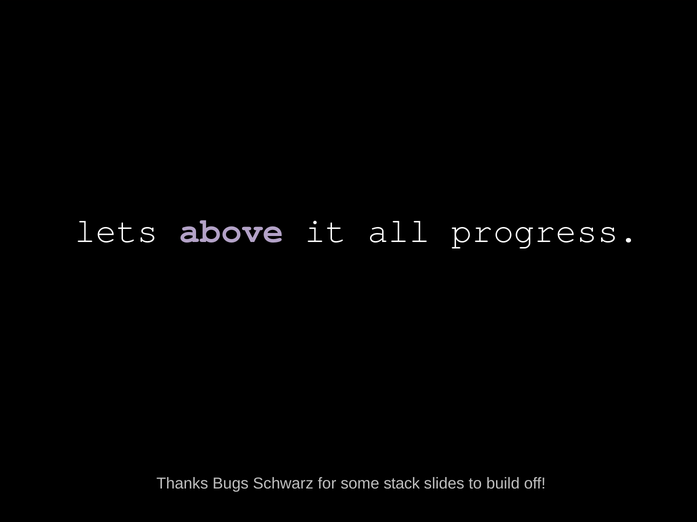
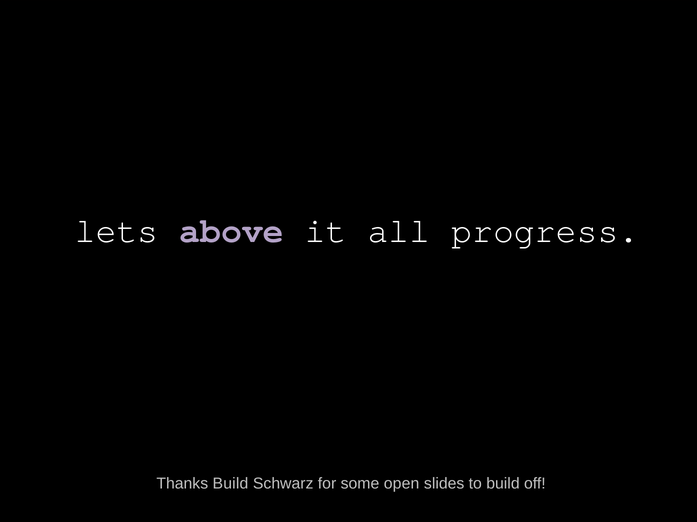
Thanks Bugs: Bugs -> Build (230, 484)
stack: stack -> open (402, 484)
